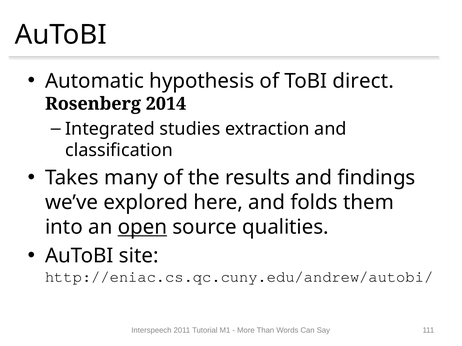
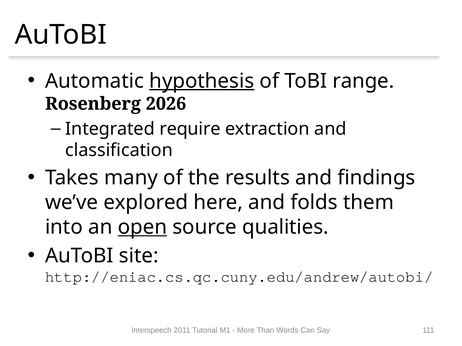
hypothesis underline: none -> present (202, 81)
direct: direct -> range (363, 81)
2014: 2014 -> 2026 (166, 104)
studies: studies -> require (190, 129)
